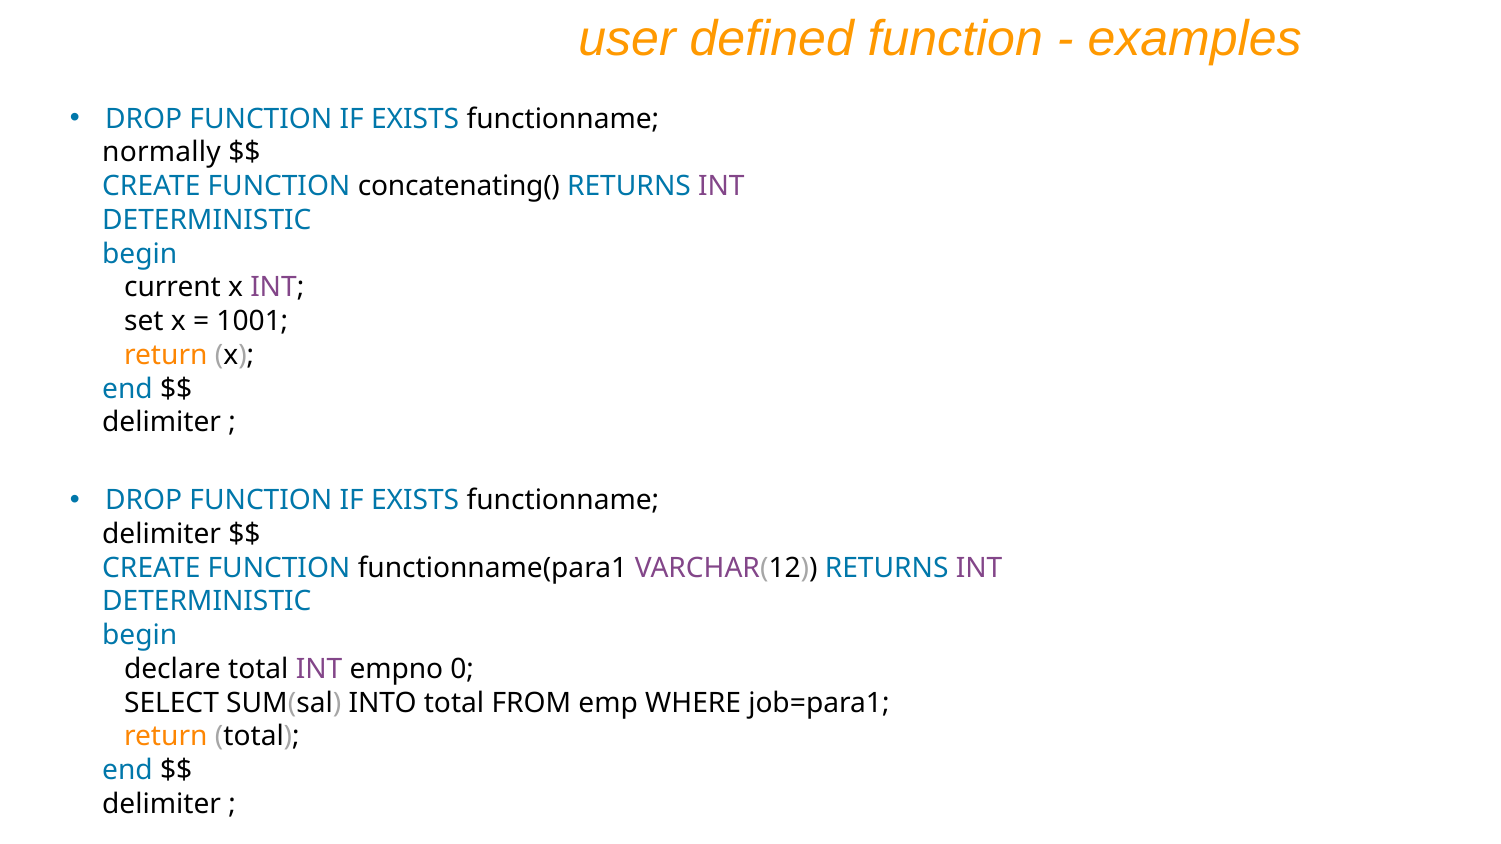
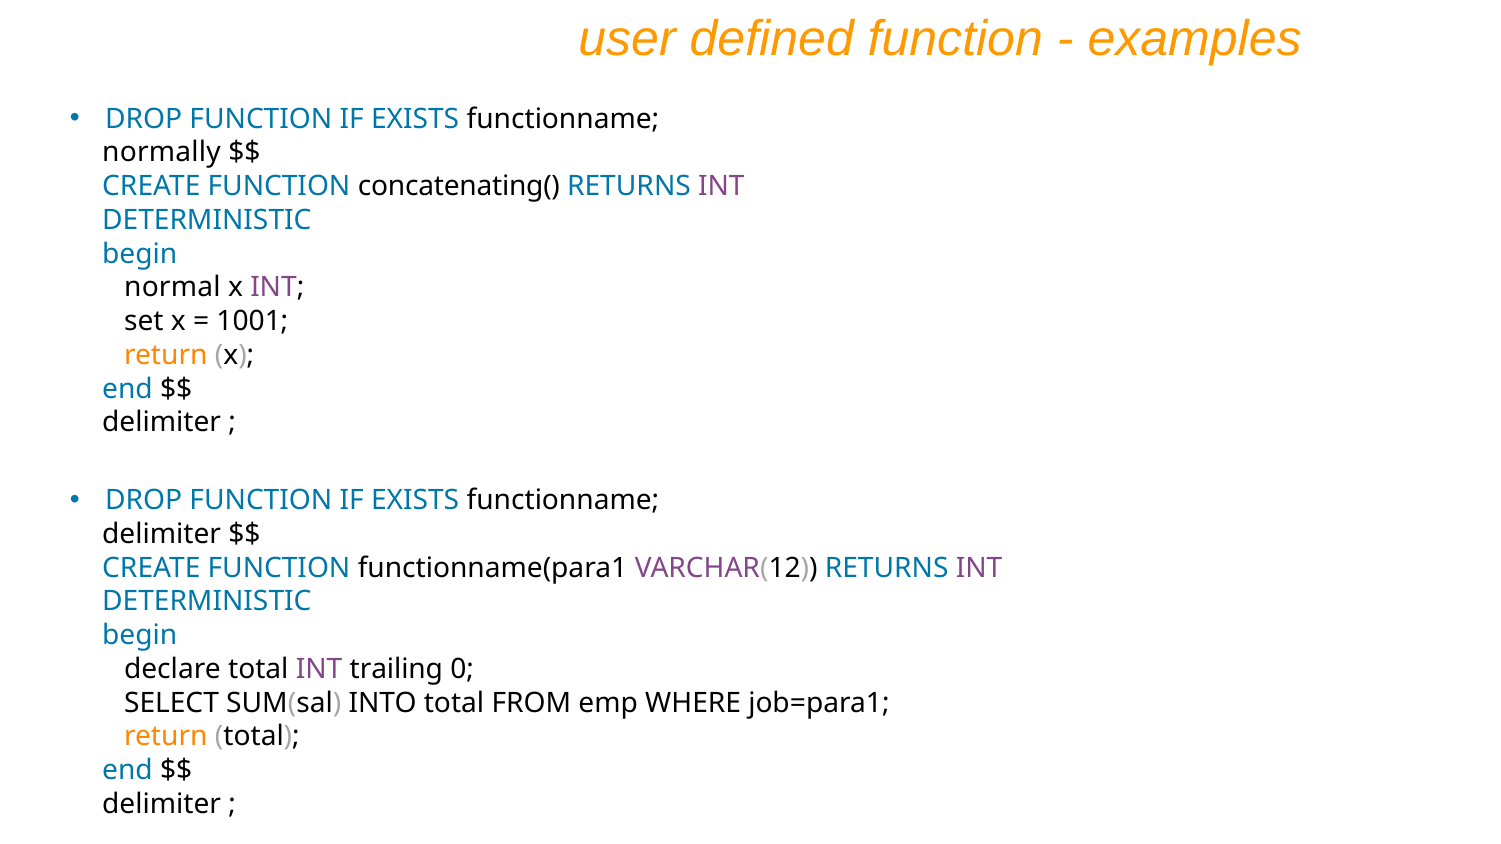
current: current -> normal (172, 288)
empno: empno -> trailing (396, 669)
